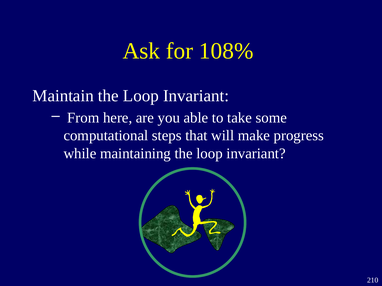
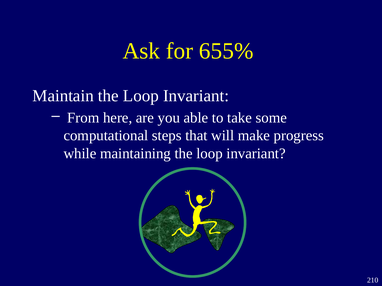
108%: 108% -> 655% (226, 51)
